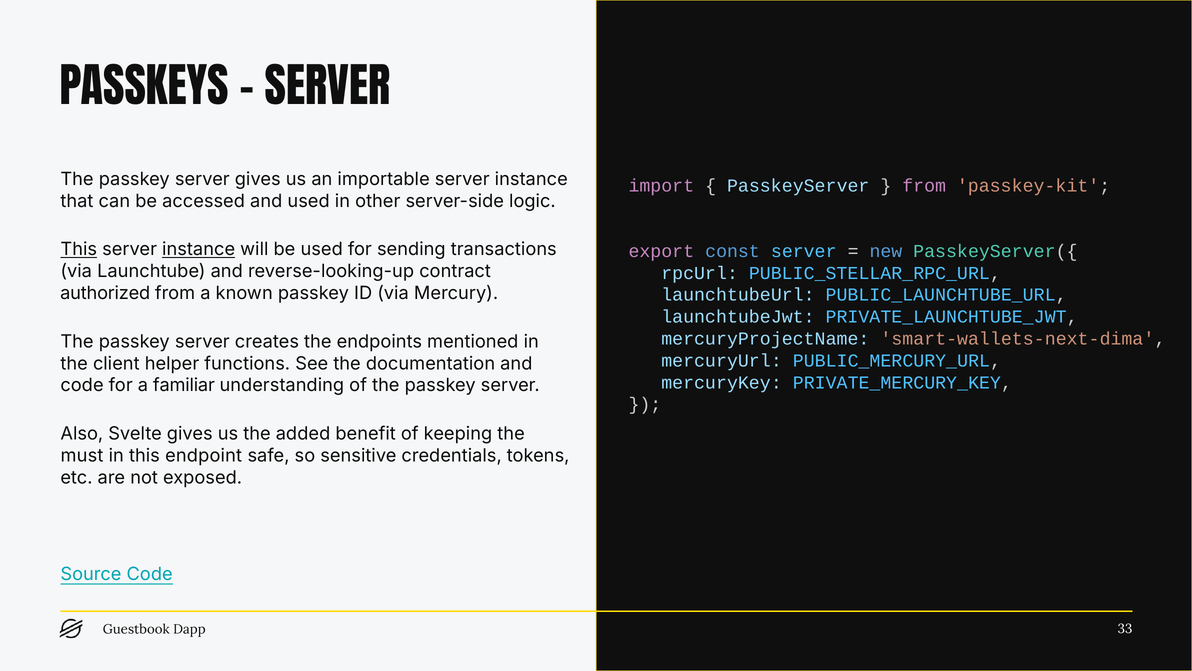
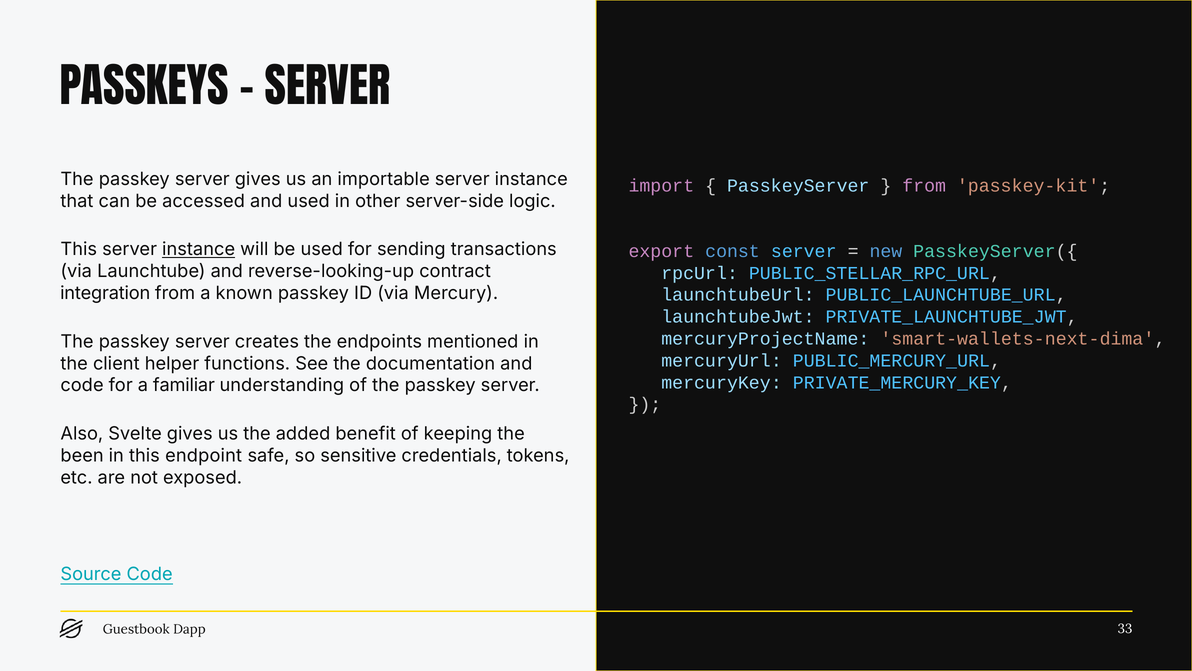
This underline: present -> none (79, 249)
authorized: authorized -> integration (105, 293)
must: must -> been (82, 455)
